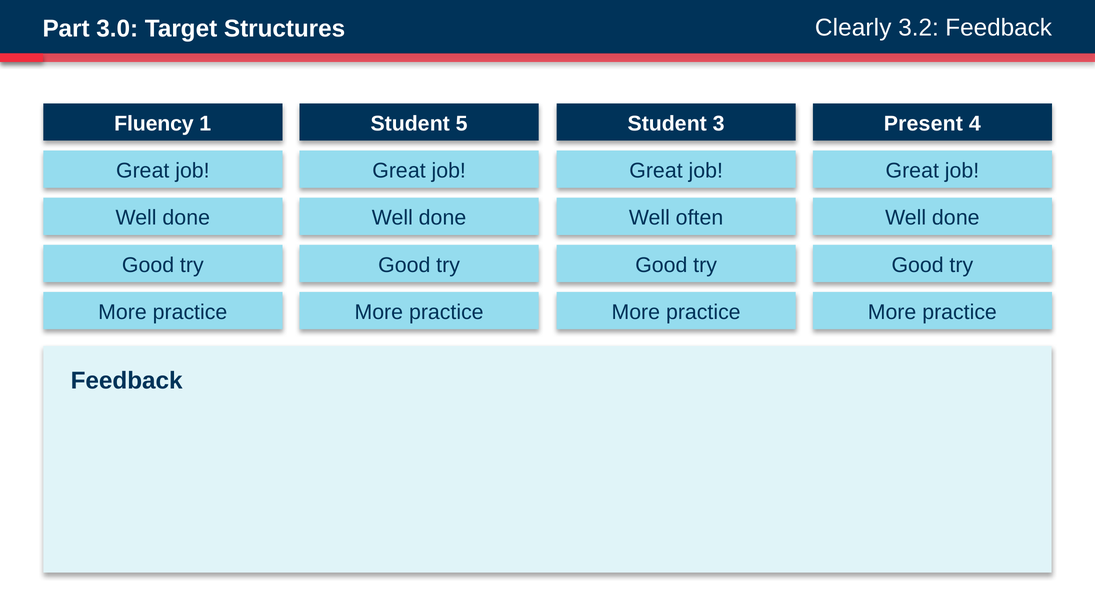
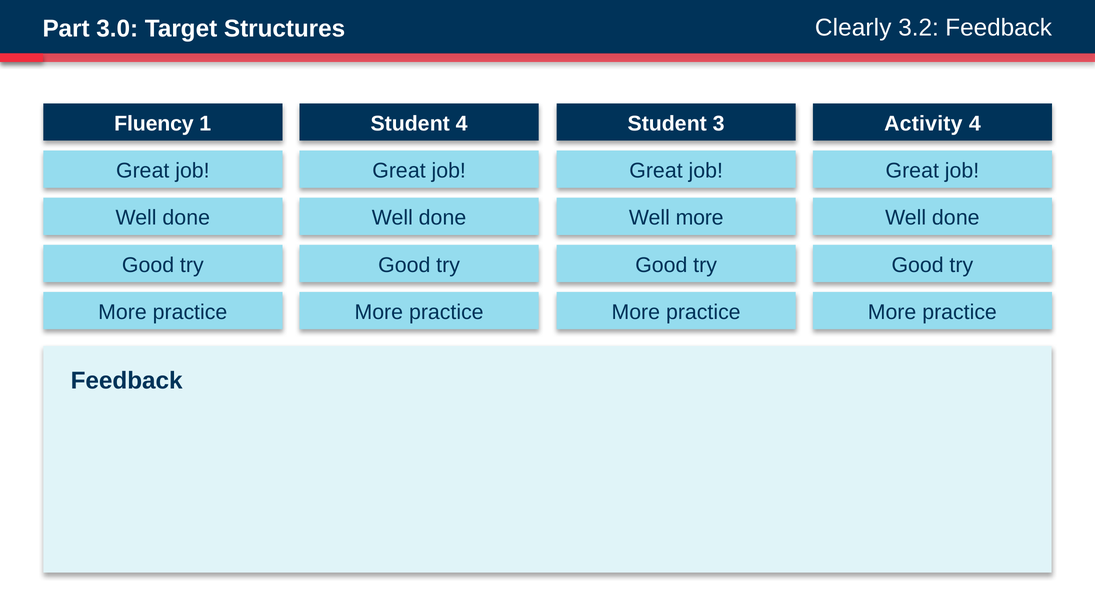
Student 5: 5 -> 4 (462, 124)
Present: Present -> Activity (923, 124)
Well often: often -> more (700, 218)
